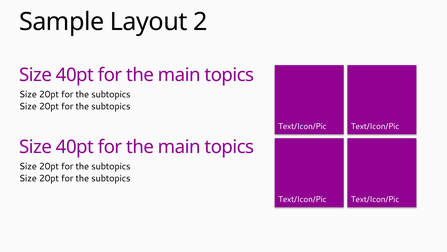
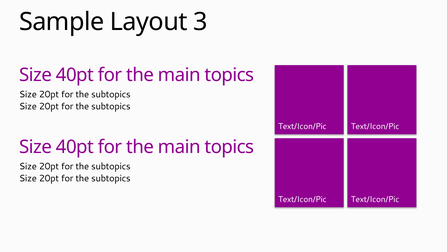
2: 2 -> 3 (200, 22)
